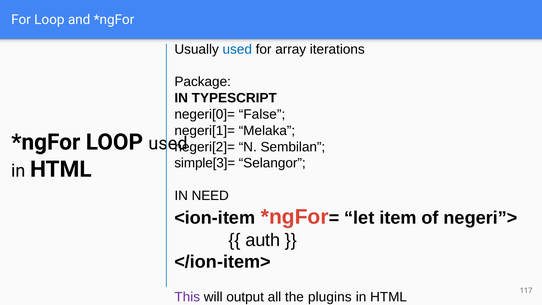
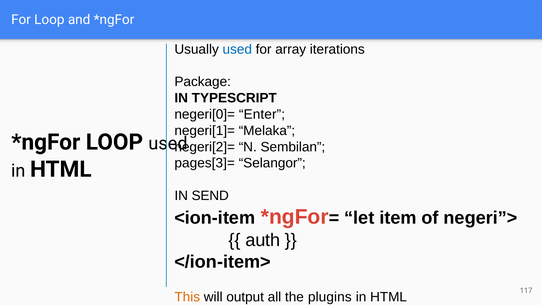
False: False -> Enter (262, 114)
simple[3]=: simple[3]= -> pages[3]= (205, 163)
NEED: NEED -> SEND (210, 196)
This colour: purple -> orange (187, 297)
